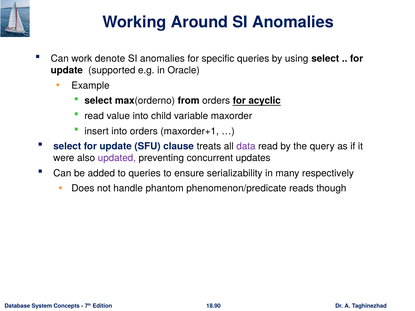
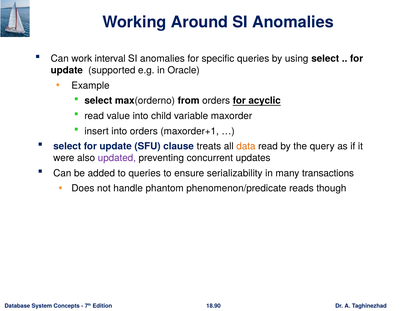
denote: denote -> interval (110, 59)
data colour: purple -> orange (246, 146)
respectively: respectively -> transactions (328, 173)
